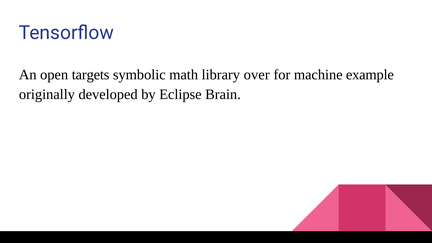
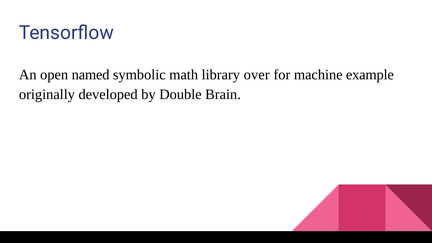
targets: targets -> named (91, 75)
Eclipse: Eclipse -> Double (180, 95)
